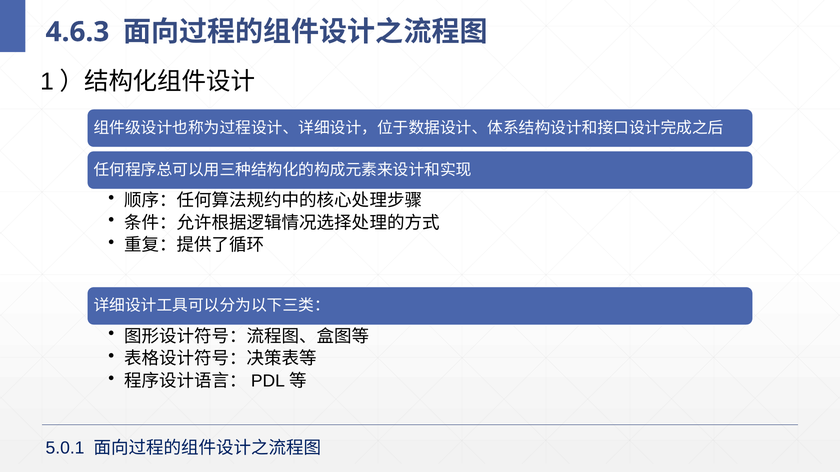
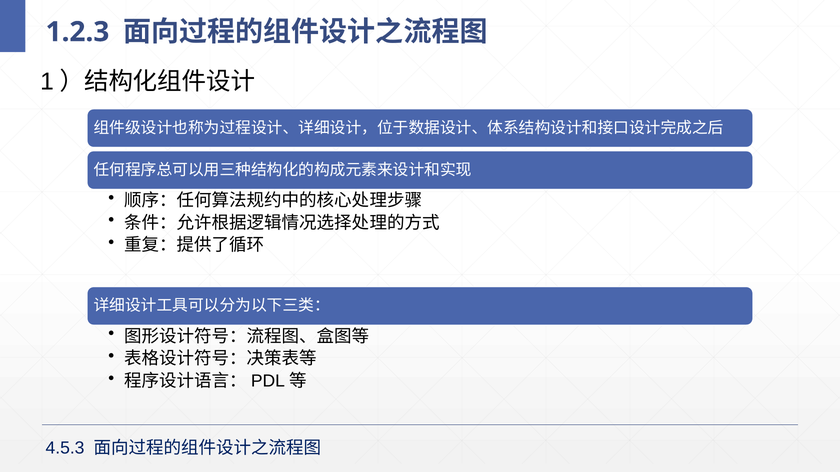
4.6.3: 4.6.3 -> 1.2.3 (77, 32)
5.0.1: 5.0.1 -> 4.5.3 (65, 449)
